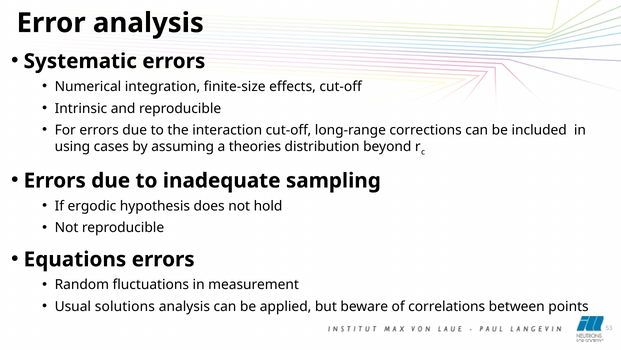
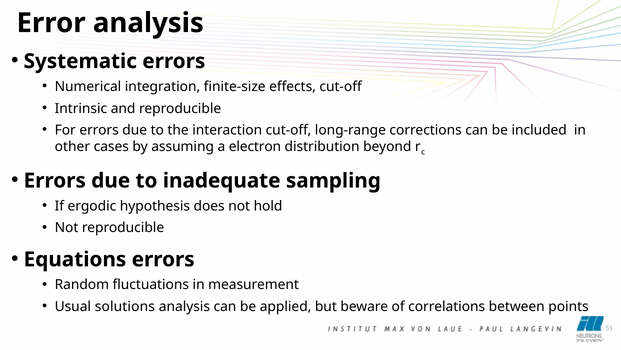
using: using -> other (72, 147)
theories: theories -> electron (255, 147)
